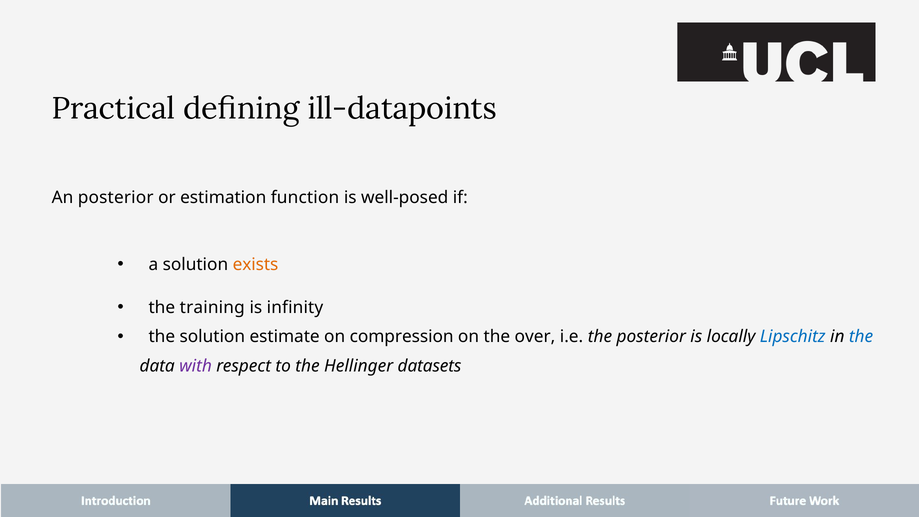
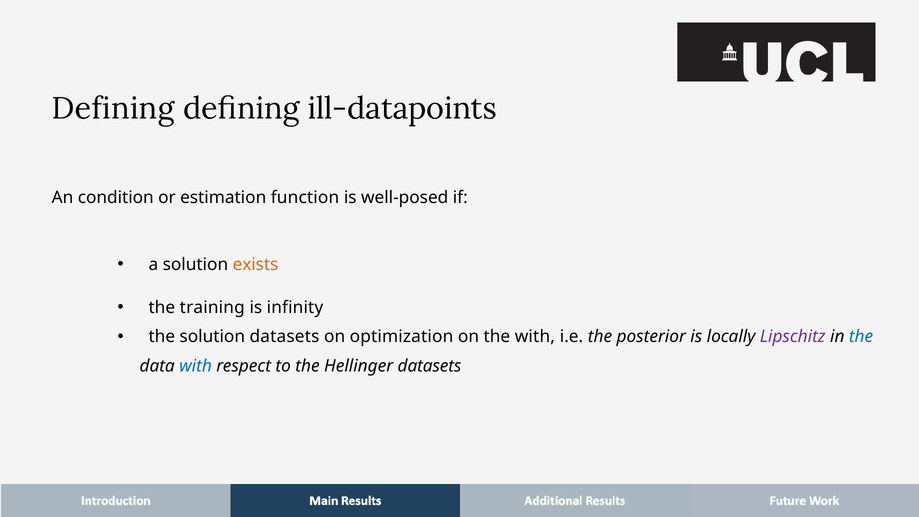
Practical: Practical -> Defining (113, 108)
An posterior: posterior -> condition (116, 197)
solution estimate: estimate -> datasets (284, 337)
compression: compression -> optimization (402, 337)
the over: over -> with (535, 337)
Lipschitz colour: blue -> purple (793, 337)
with colour: purple -> blue (196, 366)
